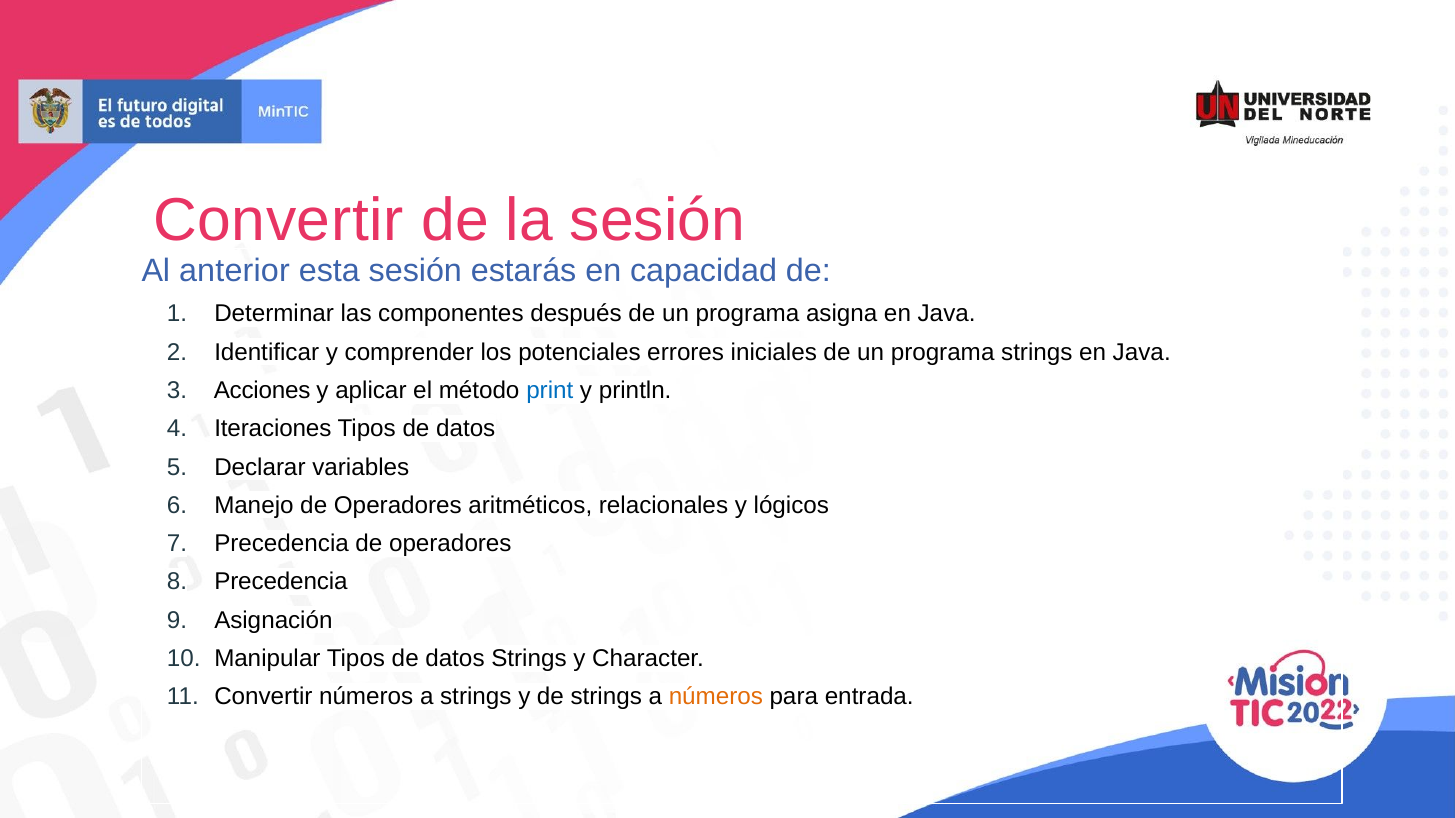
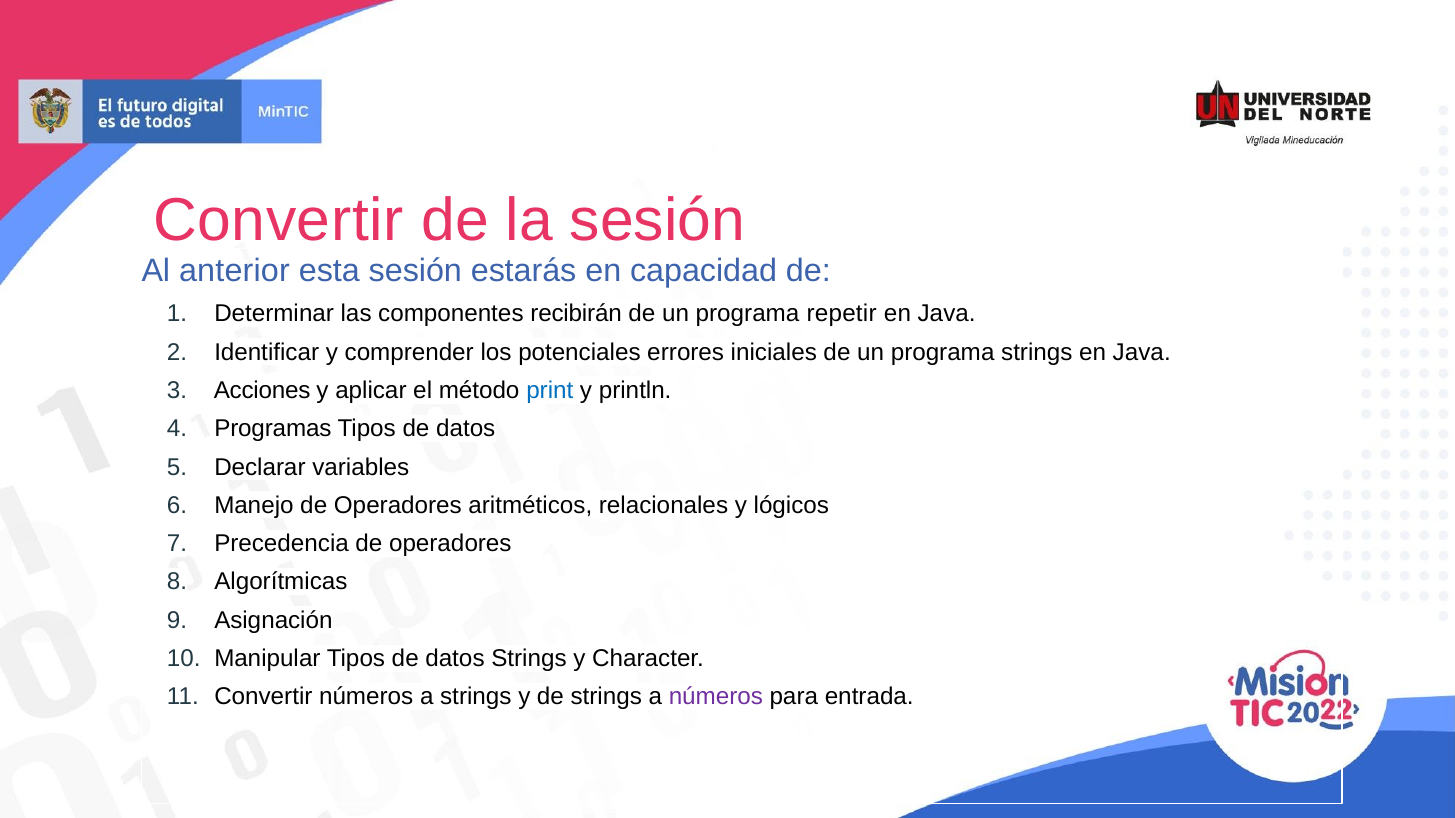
después: después -> recibirán (576, 314)
asigna: asigna -> repetir (842, 314)
Iteraciones: Iteraciones -> Programas (273, 429)
Precedencia: Precedencia -> Algorítmicas (281, 582)
números colour: orange -> purple (716, 697)
